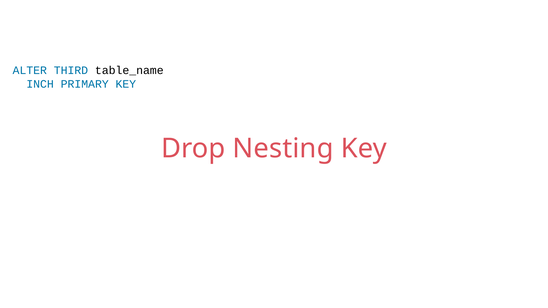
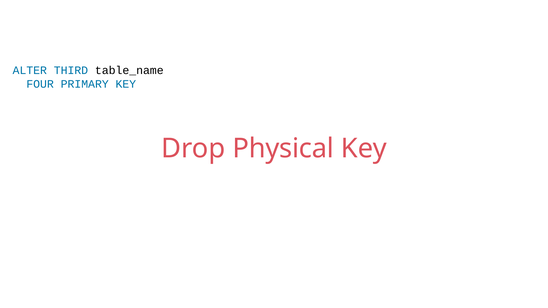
INCH: INCH -> FOUR (40, 84)
Nesting: Nesting -> Physical (283, 149)
